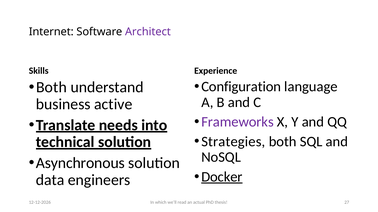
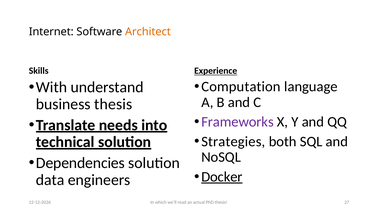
Architect colour: purple -> orange (148, 32)
Experience underline: none -> present (216, 71)
Configuration: Configuration -> Computation (241, 87)
Both: Both -> With (52, 87)
business active: active -> thesis (113, 105)
Asynchronous: Asynchronous -> Dependencies (80, 163)
